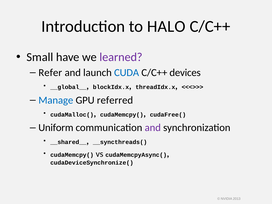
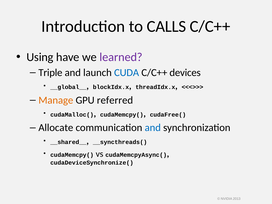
HALO: HALO -> CALLS (166, 26)
Small: Small -> Using (40, 57)
Refer: Refer -> Triple (50, 73)
Manage colour: blue -> orange (56, 100)
Uniform: Uniform -> Allocate (56, 128)
and colour: purple -> blue (153, 128)
